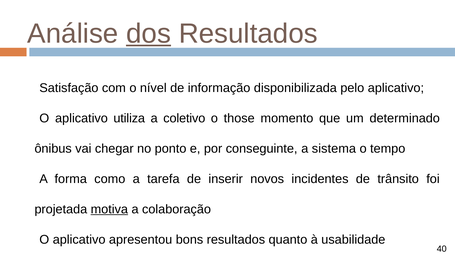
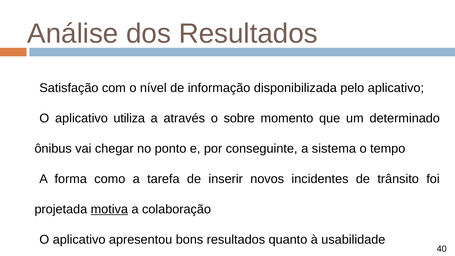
dos underline: present -> none (149, 34)
coletivo: coletivo -> através (184, 118)
those: those -> sobre (239, 118)
